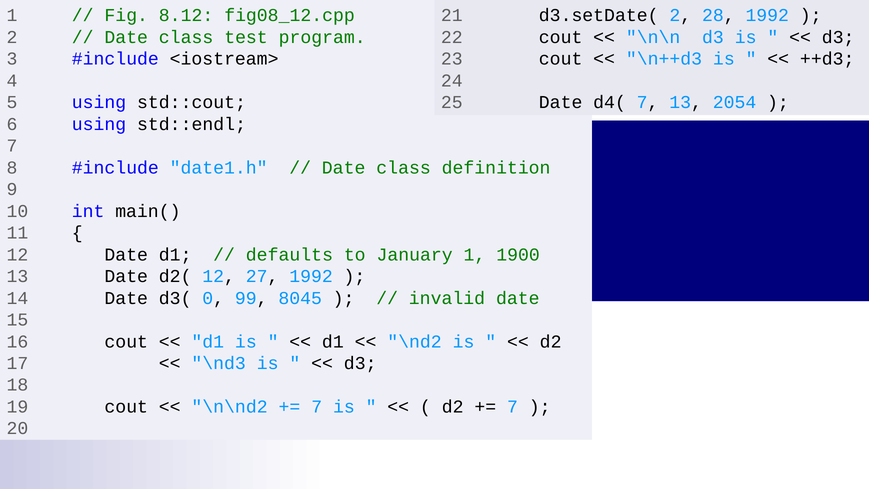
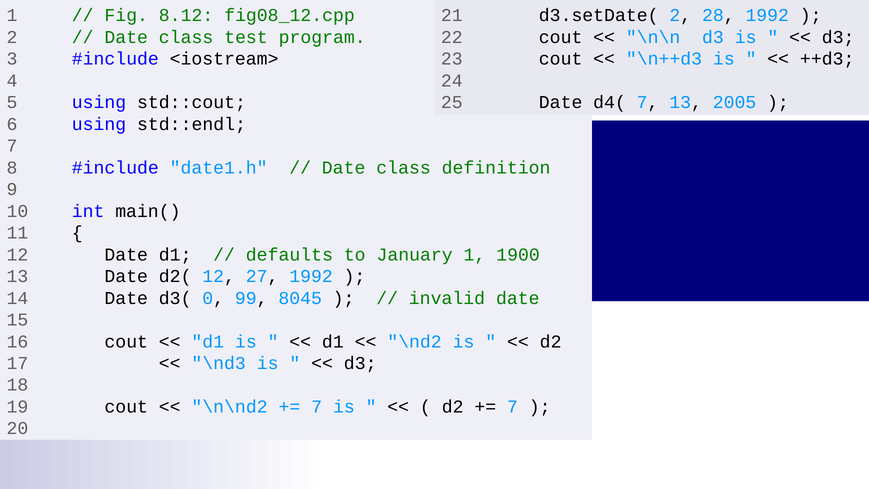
2054: 2054 -> 2005 (735, 102)
